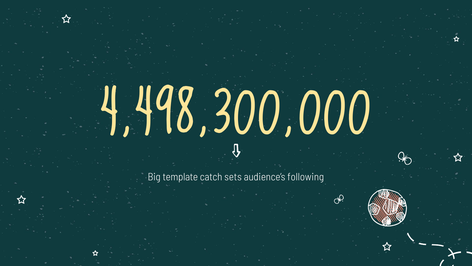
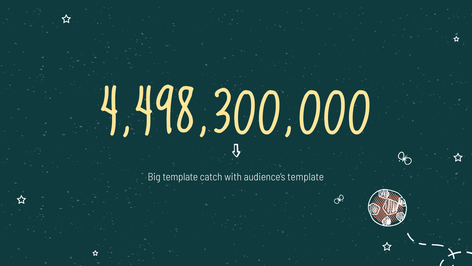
sets: sets -> with (233, 177)
audience’s following: following -> template (306, 177)
